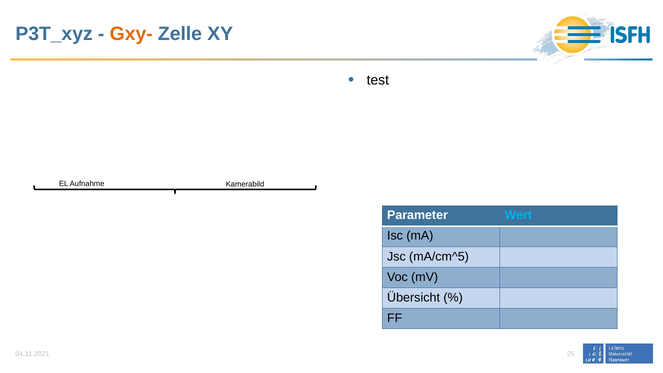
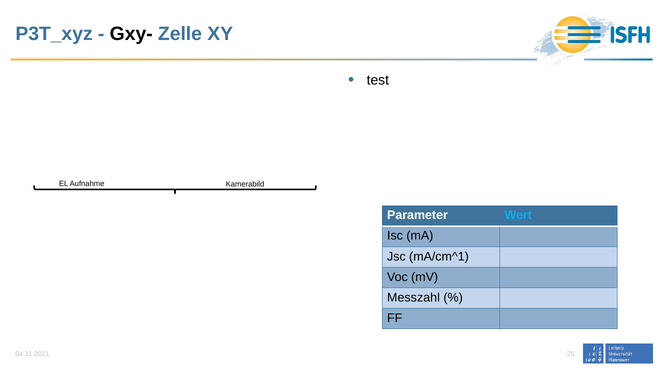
Gxy- colour: orange -> black (131, 34)
mA/cm^5: mA/cm^5 -> mA/cm^1 (439, 256)
Übersicht: Übersicht -> Messzahl (414, 297)
